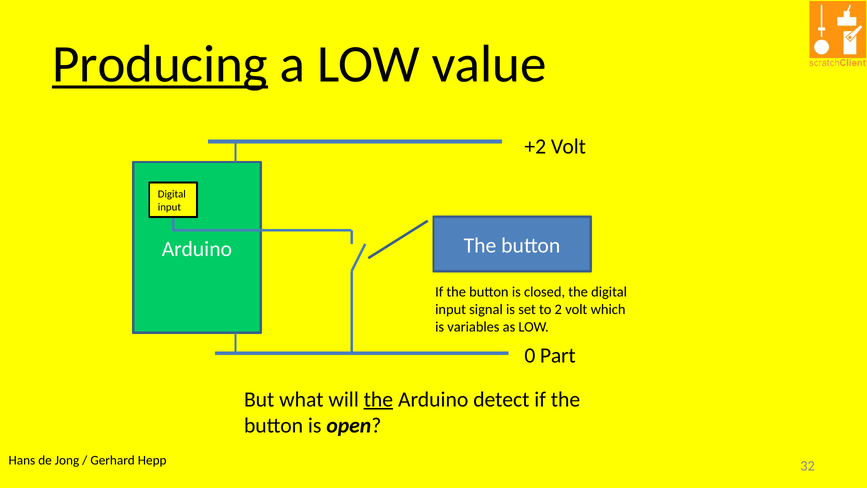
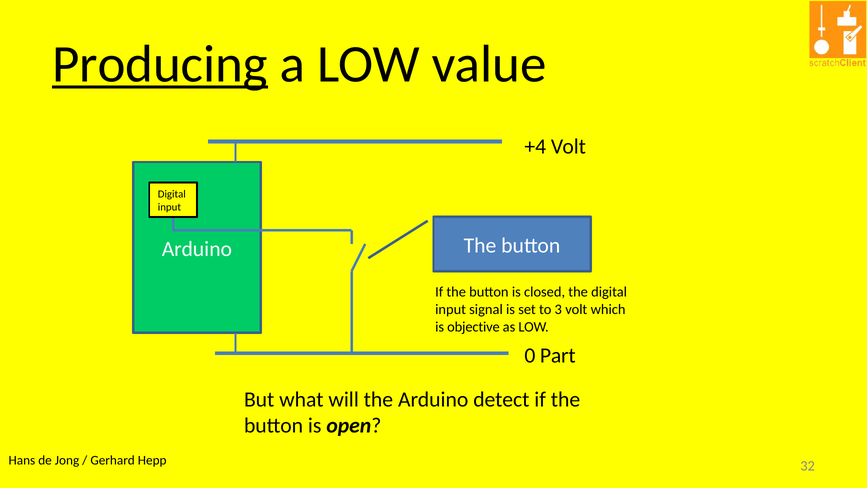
+2: +2 -> +4 (535, 147)
2: 2 -> 3 (558, 309)
variables: variables -> objective (473, 327)
the underline: present -> none (378, 399)
